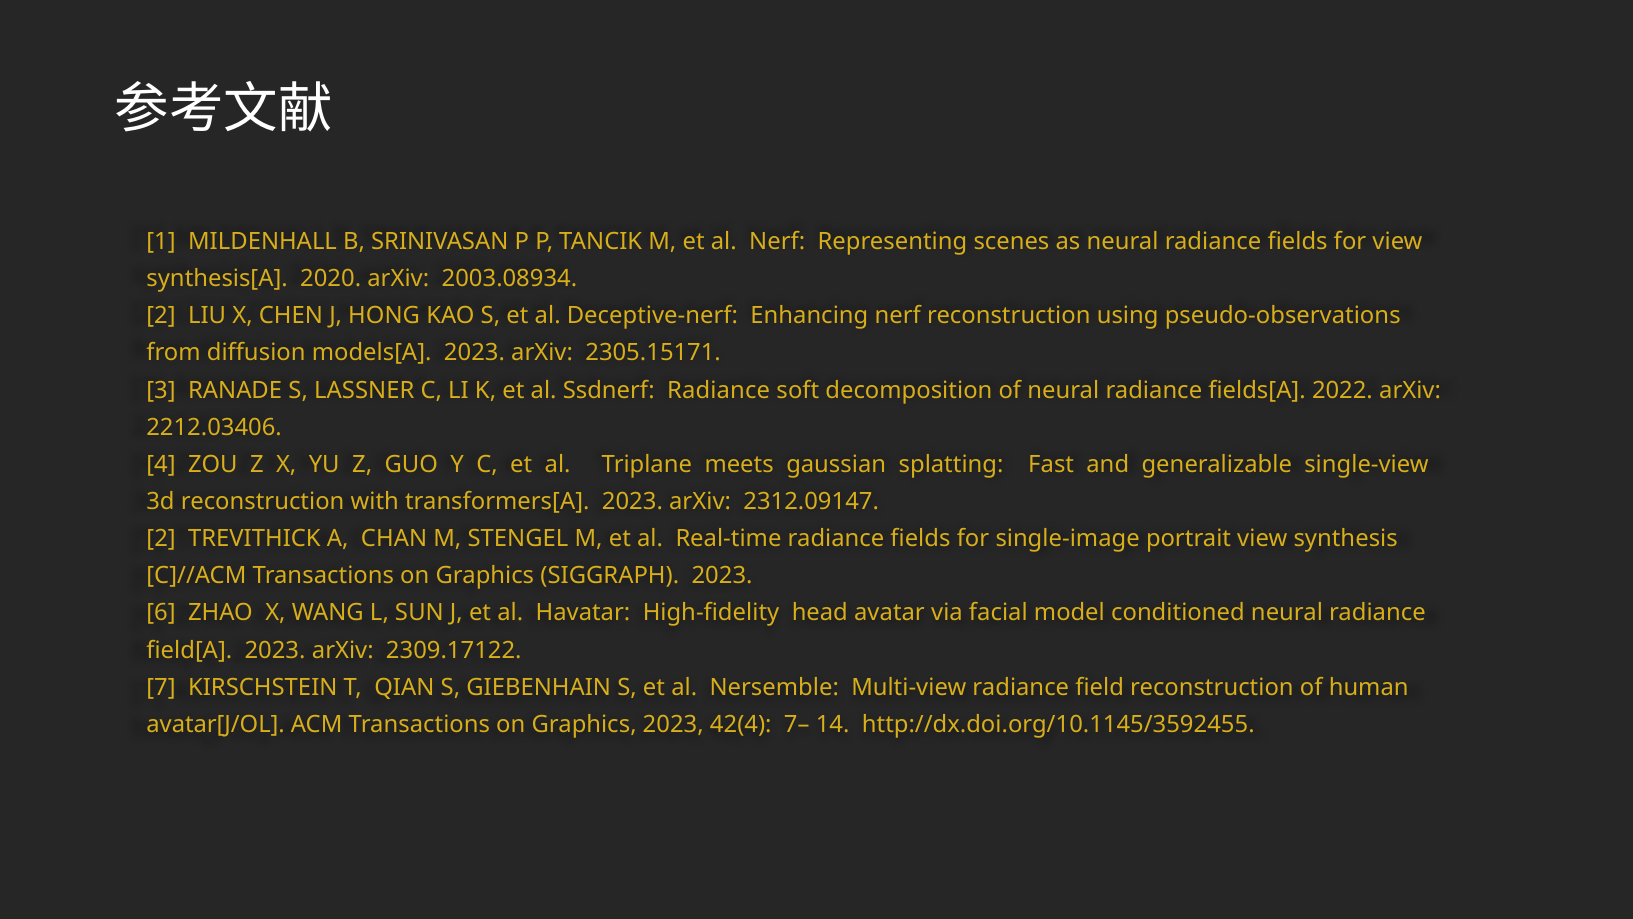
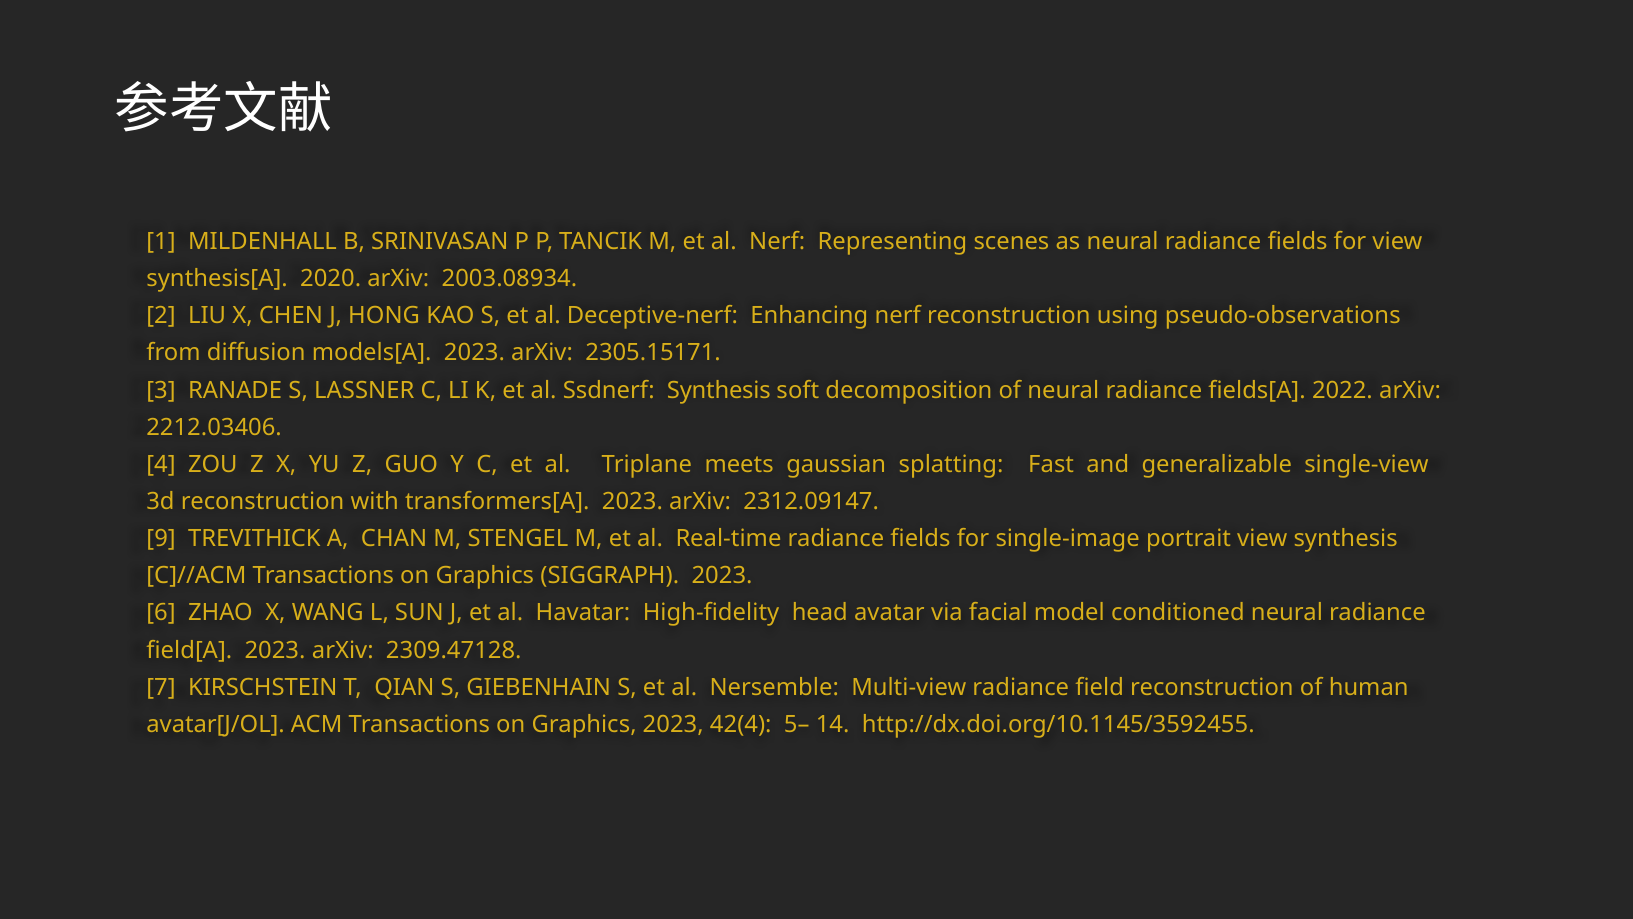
Ssdnerf Radiance: Radiance -> Synthesis (719, 390)
2: 2 -> 9 (161, 538)
2309.17122: 2309.17122 -> 2309.47128 (454, 650)
7–: 7– -> 5– (797, 724)
